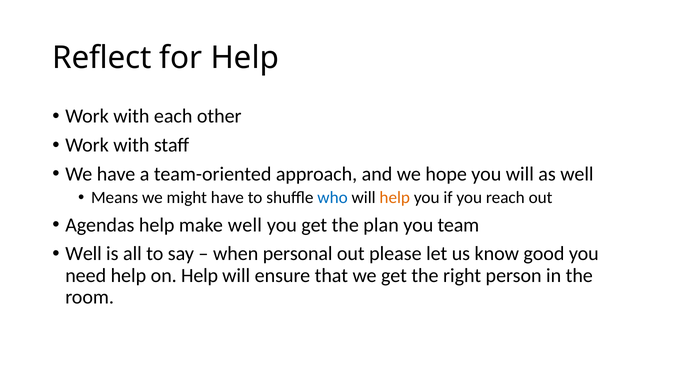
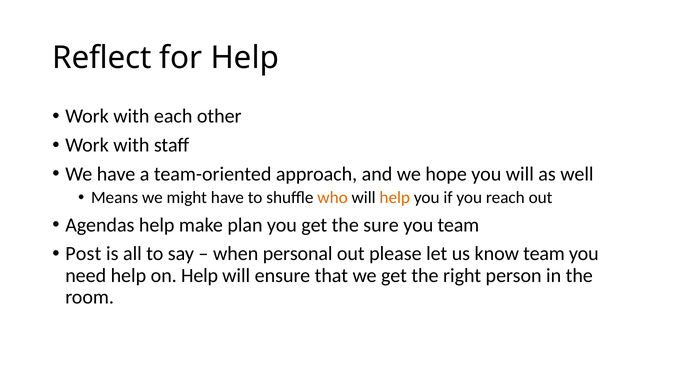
who colour: blue -> orange (333, 197)
make well: well -> plan (245, 225)
plan: plan -> sure (381, 225)
Well: Well -> Post (83, 253)
know good: good -> team (544, 253)
